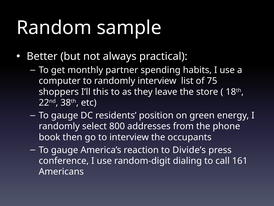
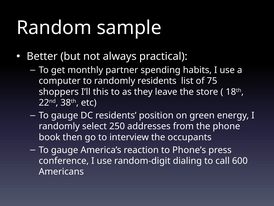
randomly interview: interview -> residents (157, 81)
800: 800 -> 250 (117, 126)
Divide’s: Divide’s -> Phone’s (189, 150)
161: 161 -> 600 (240, 160)
